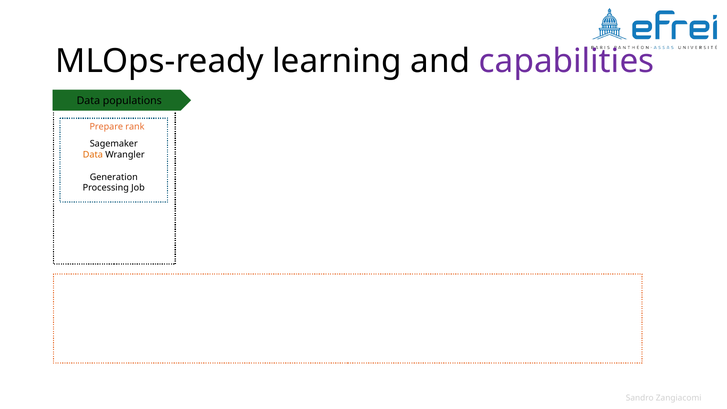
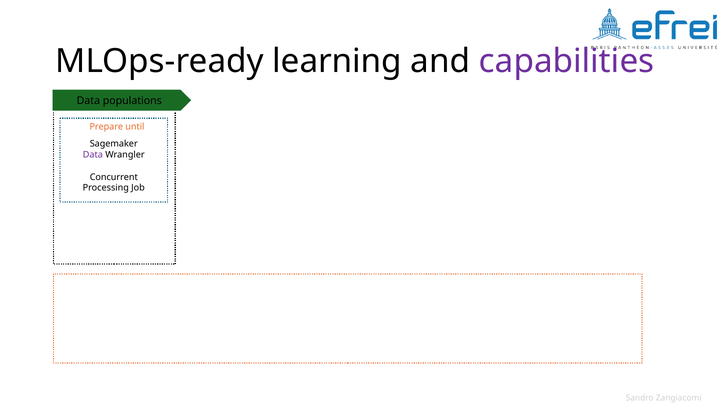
rank: rank -> until (135, 127)
Data colour: orange -> purple (93, 155)
Generation: Generation -> Concurrent (114, 177)
